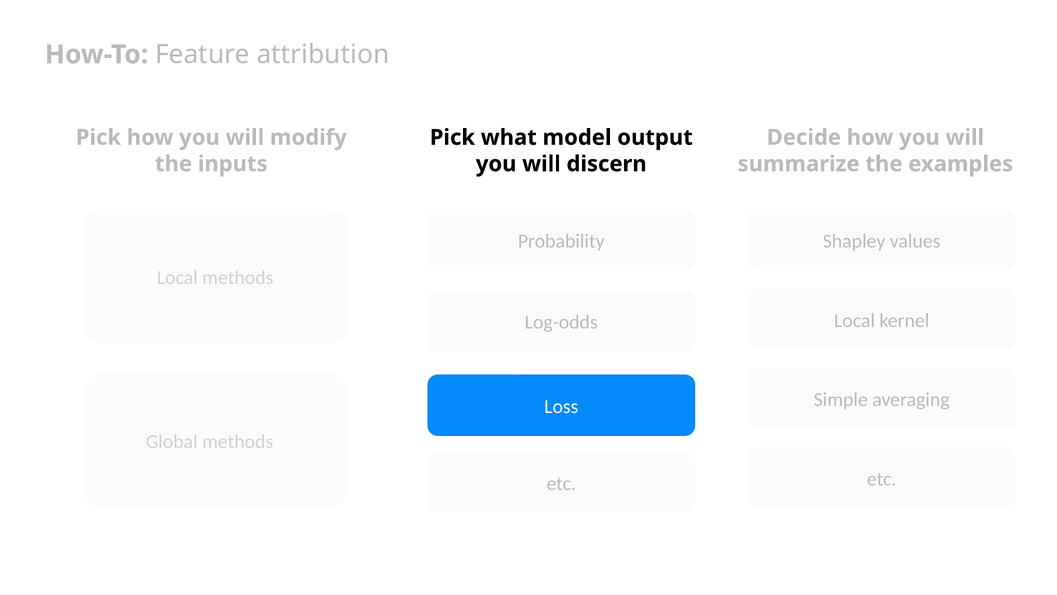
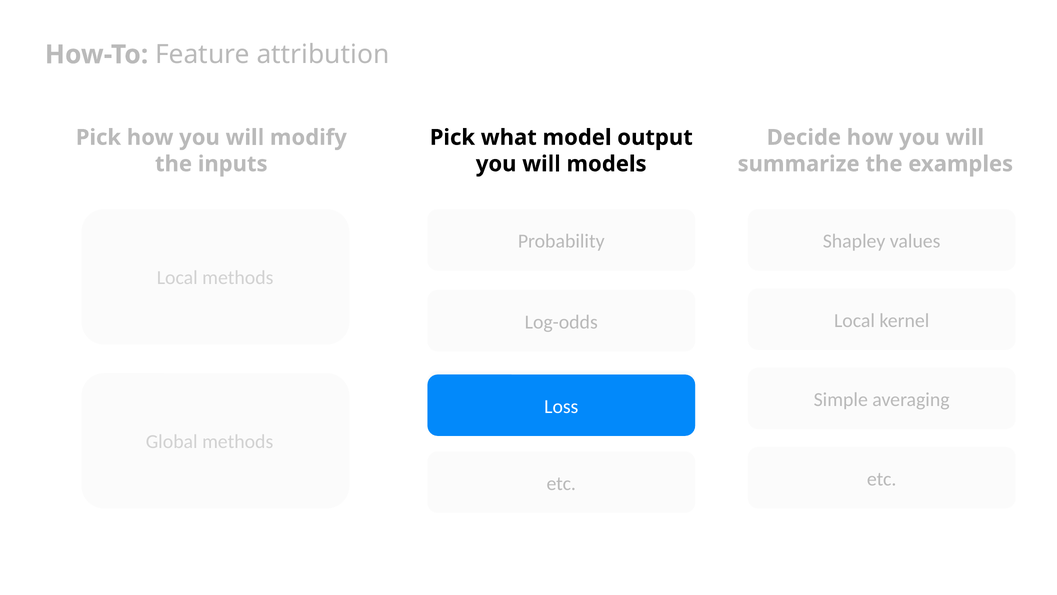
discern: discern -> models (607, 164)
